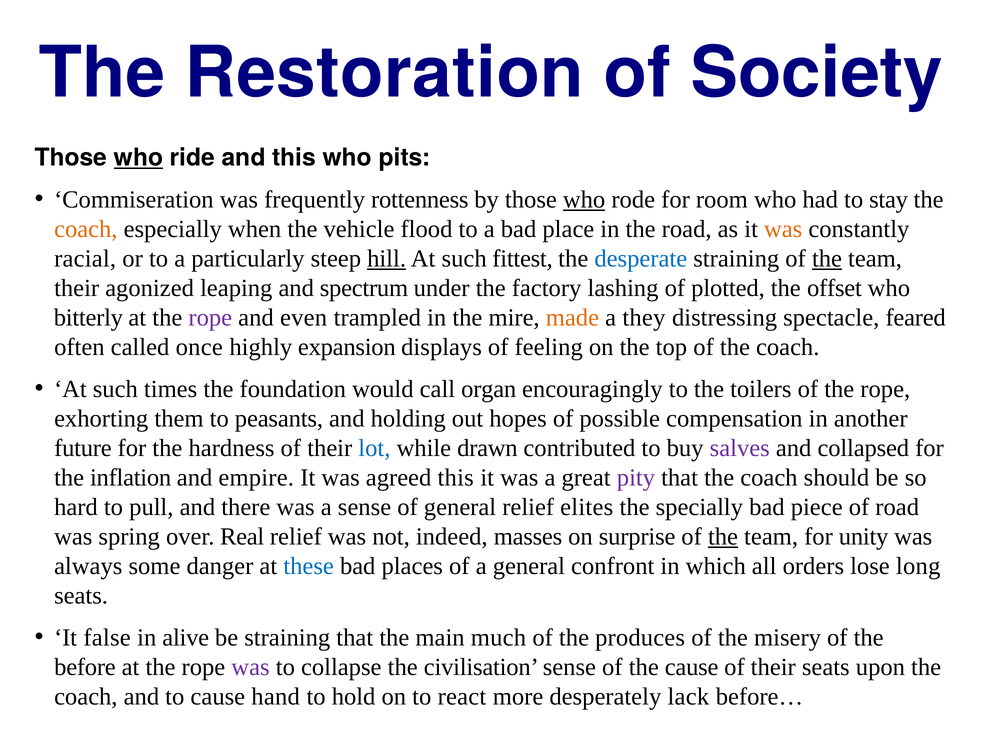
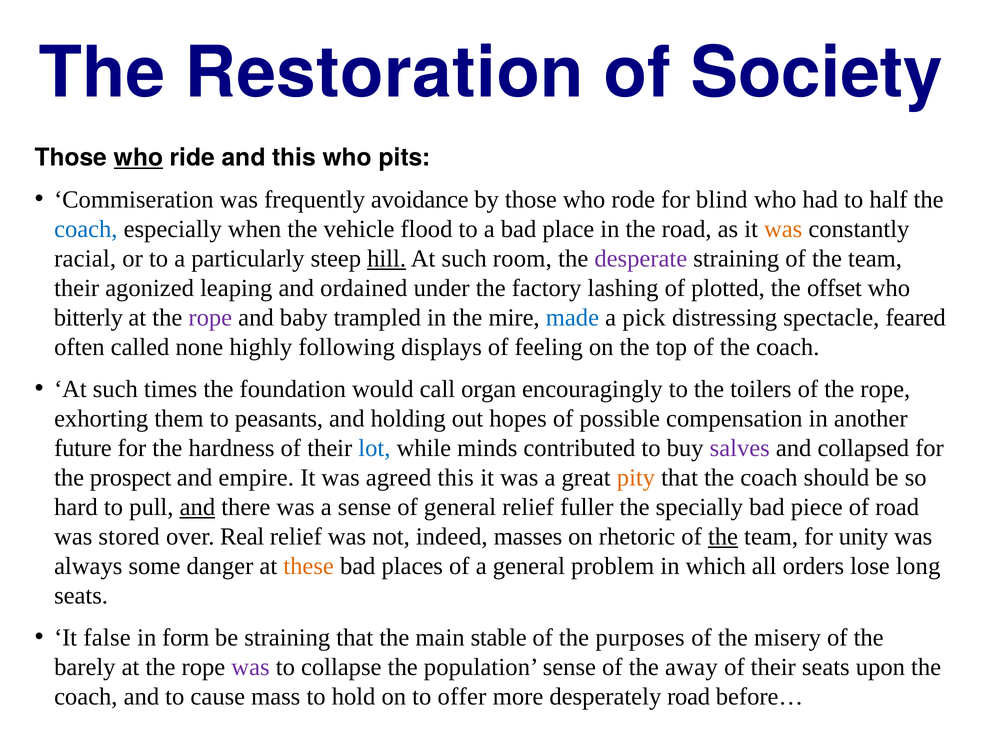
rottenness: rottenness -> avoidance (420, 200)
who underline: present -> none (584, 200)
room: room -> blind (722, 200)
stay: stay -> half (888, 200)
coach colour: orange -> blue (86, 229)
fittest: fittest -> room (522, 259)
desperate colour: blue -> purple (641, 259)
the underline: present -> none (827, 259)
spectrum: spectrum -> ordained (364, 288)
even: even -> baby (304, 318)
made colour: orange -> blue (572, 318)
they: they -> pick (644, 318)
once: once -> none (199, 347)
expansion: expansion -> following (347, 347)
drawn: drawn -> minds (487, 448)
inflation: inflation -> prospect (131, 478)
pity colour: purple -> orange (636, 478)
and underline: none -> present (197, 507)
elites: elites -> fuller (587, 507)
spring: spring -> stored (129, 537)
surprise: surprise -> rhetoric (637, 537)
these colour: blue -> orange (309, 566)
confront: confront -> problem (613, 566)
alive: alive -> form (186, 638)
much: much -> stable (499, 638)
produces: produces -> purposes (640, 638)
before: before -> barely (85, 667)
civilisation: civilisation -> population (481, 667)
the cause: cause -> away (691, 667)
hand: hand -> mass (276, 697)
react: react -> offer (462, 697)
desperately lack: lack -> road (689, 697)
